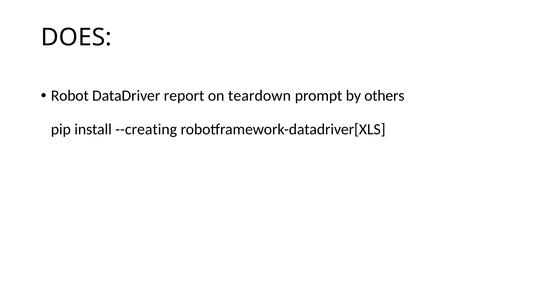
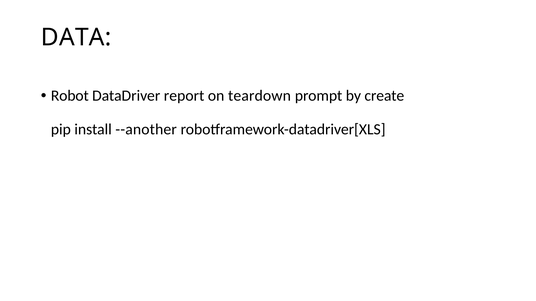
DOES: DOES -> DATA (76, 37)
others: others -> create (384, 96)
--creating: --creating -> --another (146, 130)
